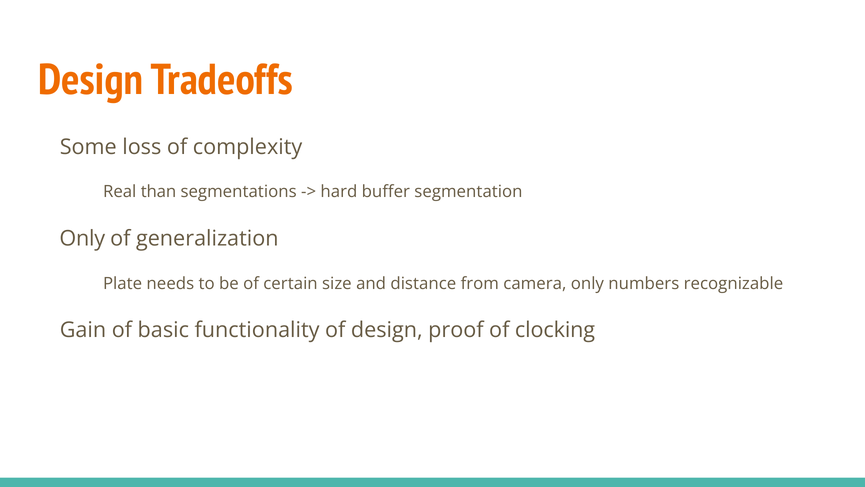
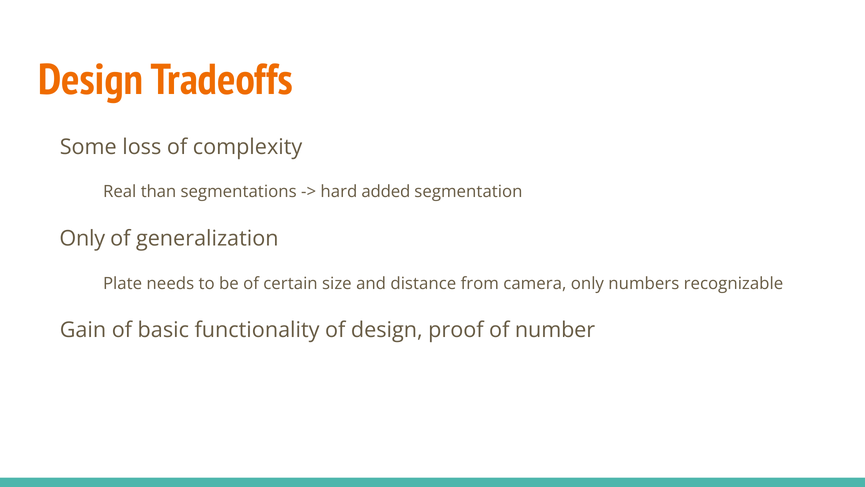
buffer: buffer -> added (386, 192)
clocking: clocking -> number (555, 330)
